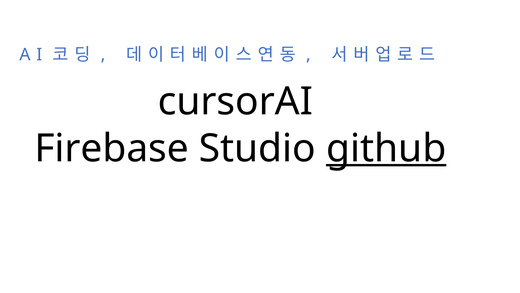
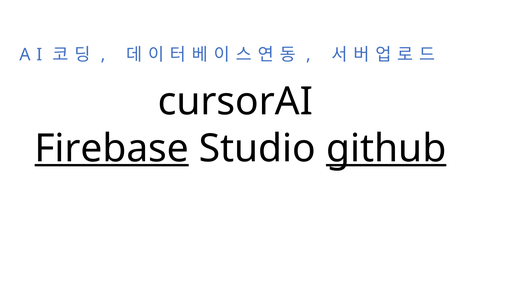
Firebase underline: none -> present (112, 148)
